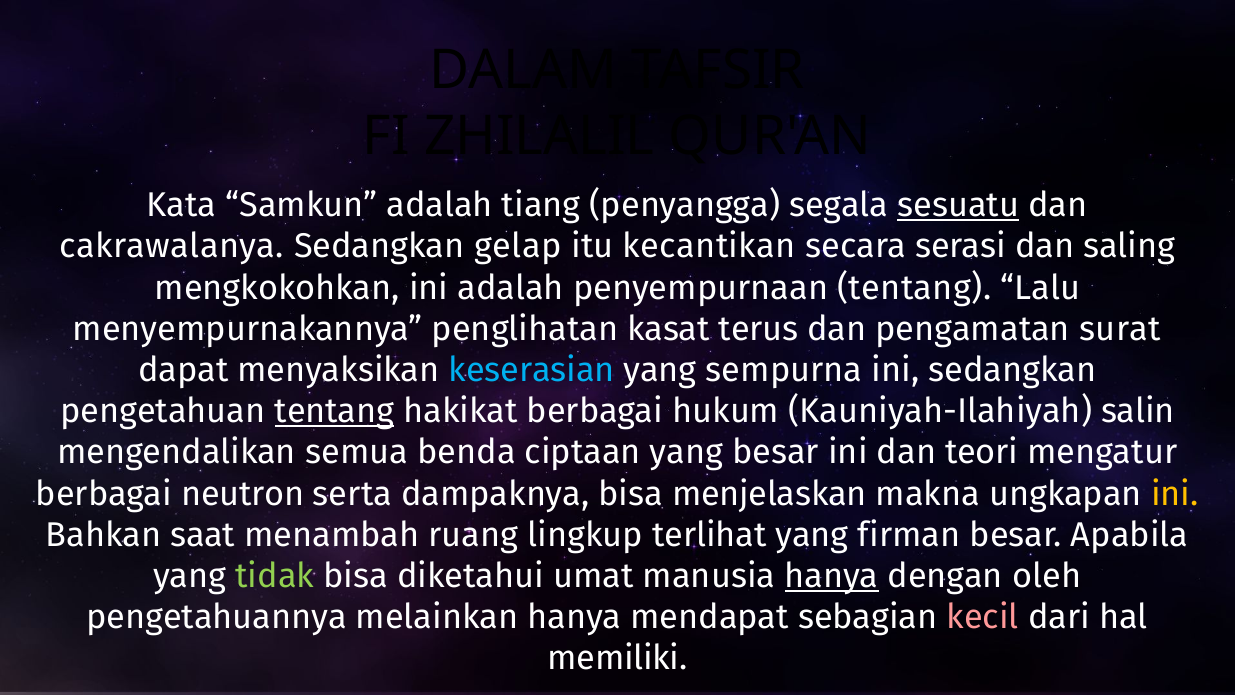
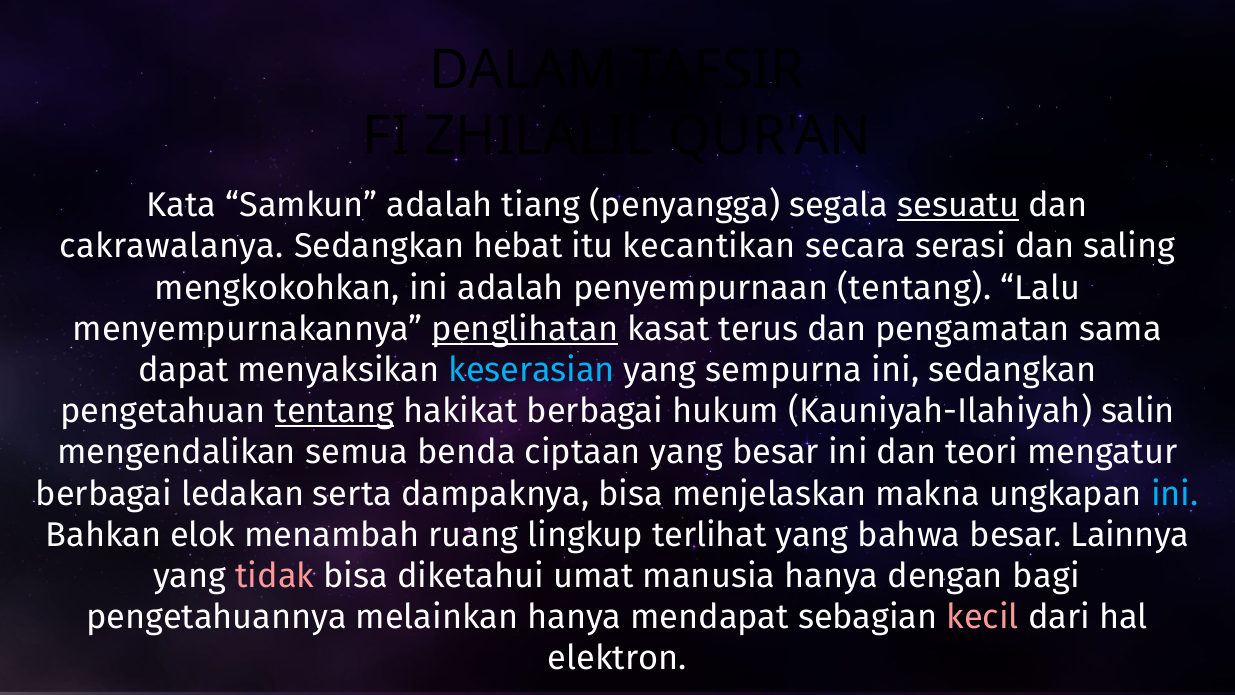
gelap: gelap -> hebat (518, 246)
penglihatan underline: none -> present (525, 329)
surat: surat -> sama (1121, 329)
neutron: neutron -> ledakan (243, 493)
ini colour: yellow -> light blue (1175, 493)
saat: saat -> elok (203, 535)
firman: firman -> bahwa (909, 535)
Apabila: Apabila -> Lainnya (1130, 535)
tidak colour: light green -> pink (275, 576)
hanya underline: present -> none (832, 576)
oleh: oleh -> bagi (1047, 576)
memiliki: memiliki -> elektron (617, 658)
